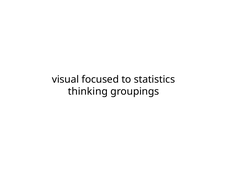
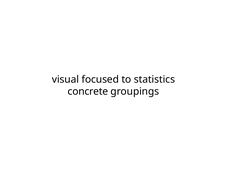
thinking: thinking -> concrete (88, 92)
